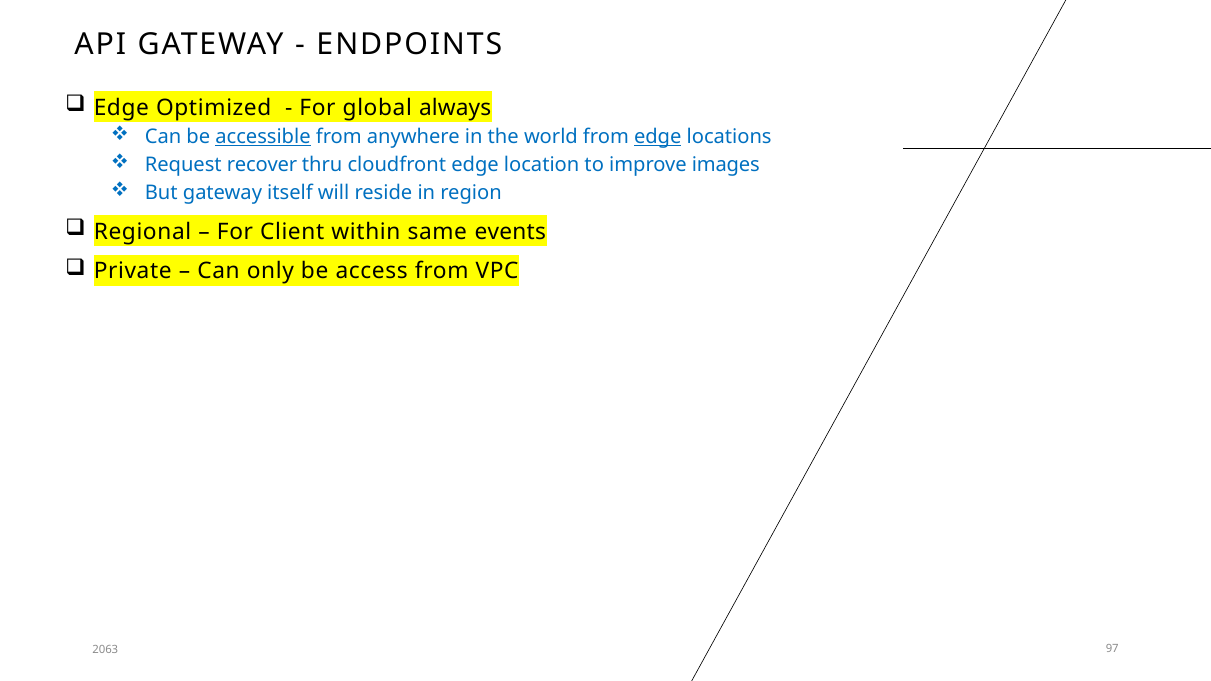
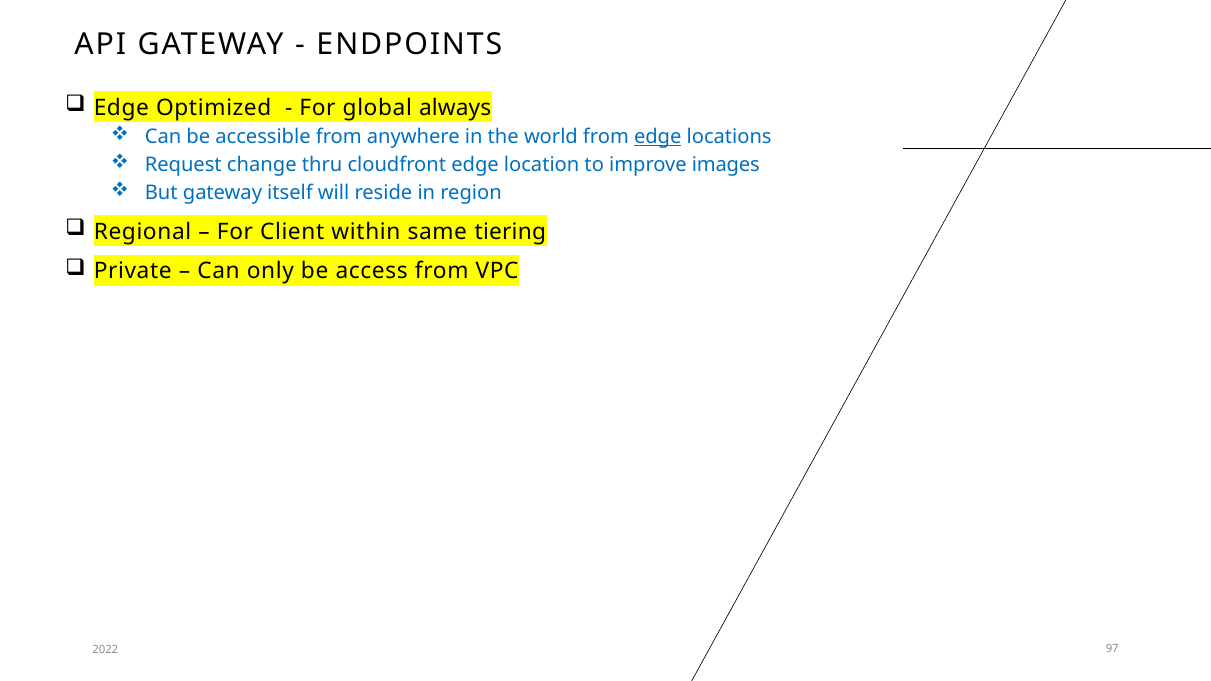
accessible underline: present -> none (263, 137)
recover: recover -> change (262, 165)
events: events -> tiering (510, 232)
2063: 2063 -> 2022 (105, 650)
